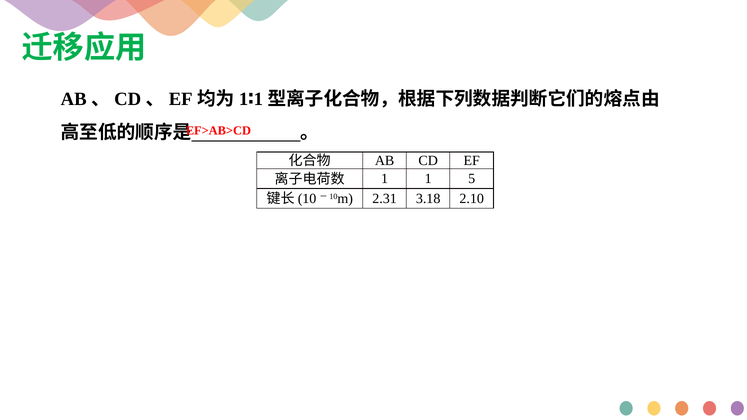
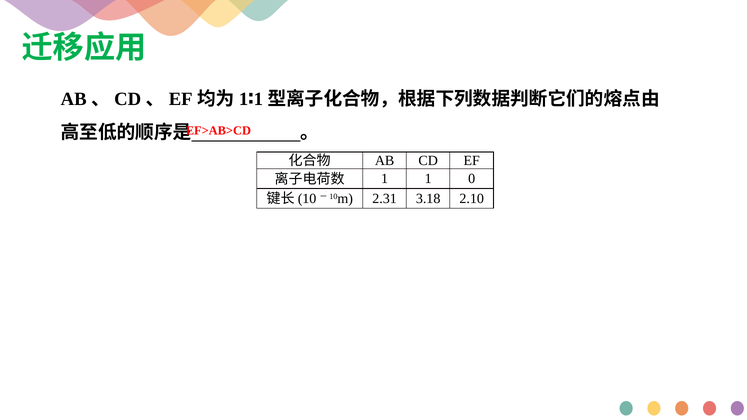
5: 5 -> 0 (472, 179)
